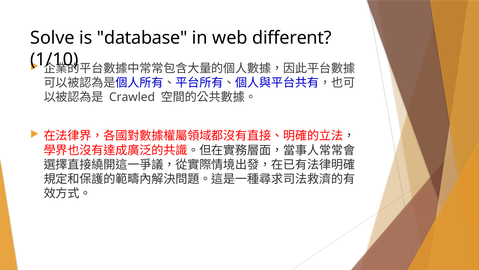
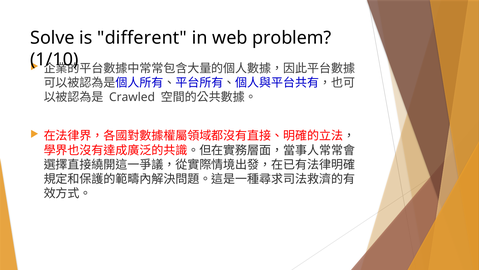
database: database -> different (142, 38)
different: different -> problem (292, 38)
